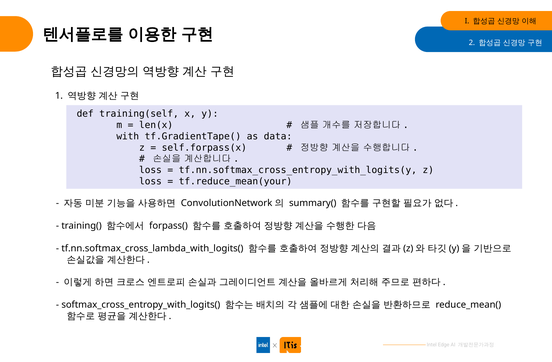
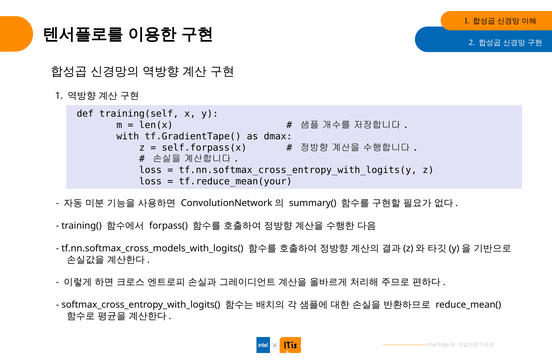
data: data -> dmax (278, 137)
tf.nn.softmax_cross_lambda_with_logits(: tf.nn.softmax_cross_lambda_with_logits( -> tf.nn.softmax_cross_models_with_logits( (152, 249)
